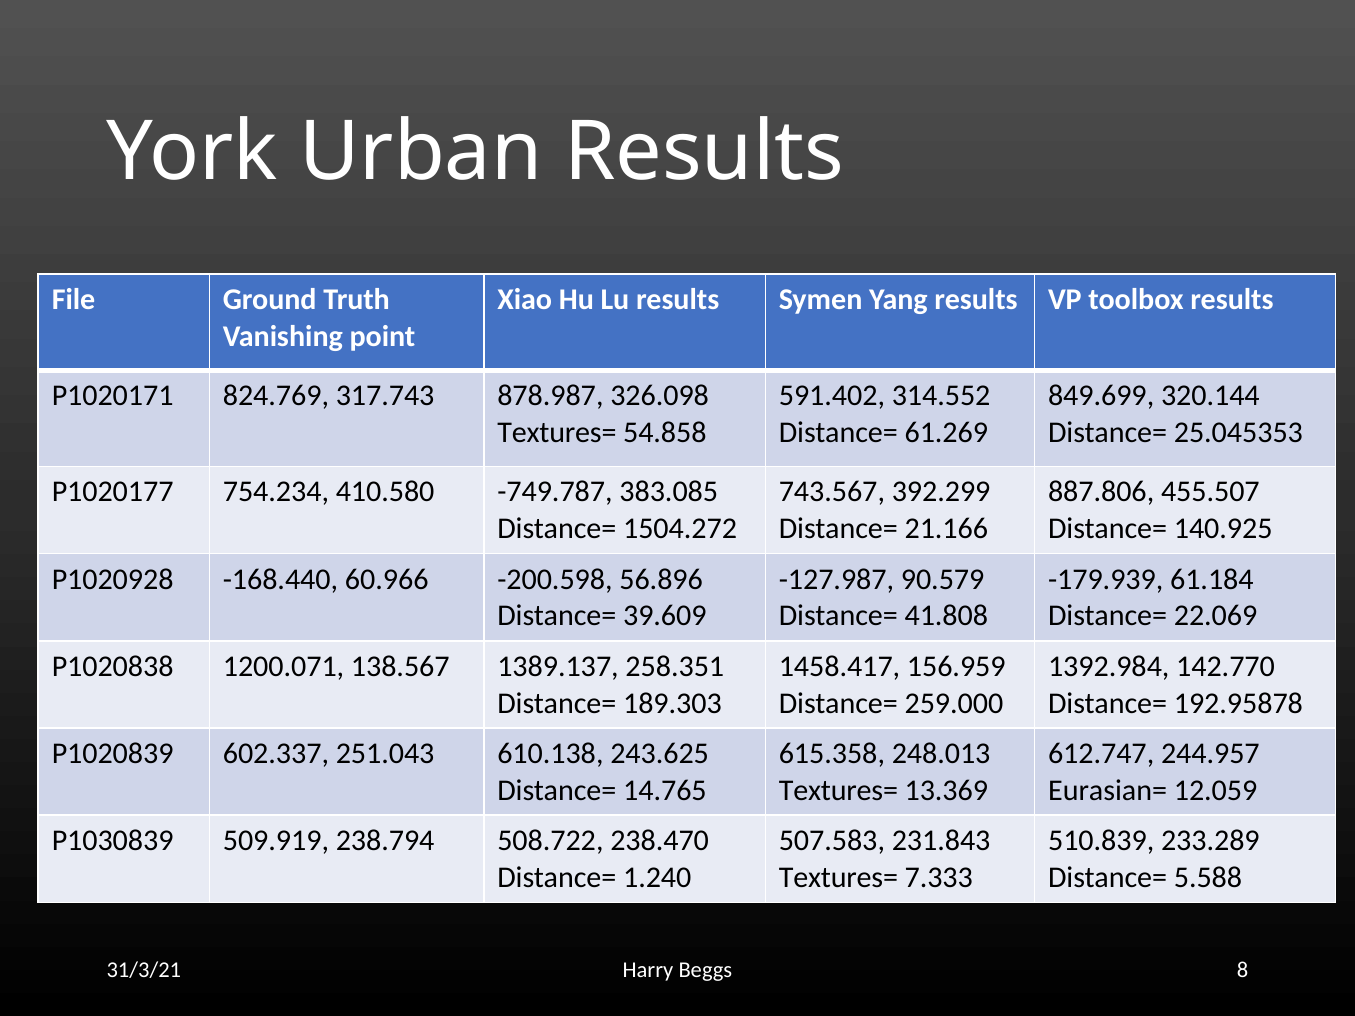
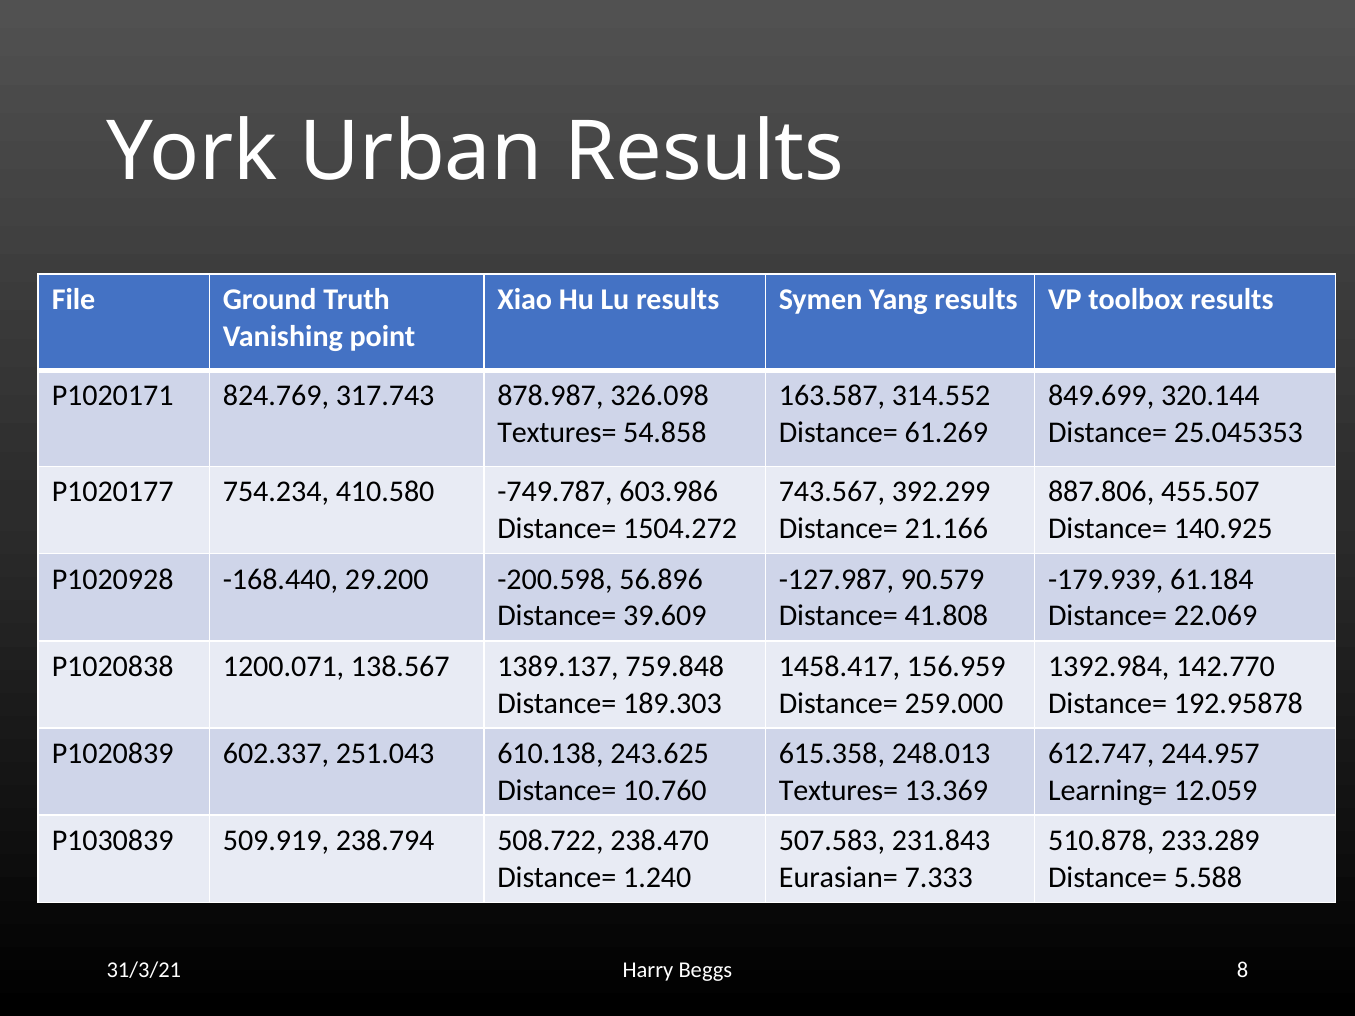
591.402: 591.402 -> 163.587 (832, 396)
383.085: 383.085 -> 603.986 (669, 492)
60.966: 60.966 -> 29.200 (387, 579)
258.351: 258.351 -> 759.848 (675, 667)
14.765: 14.765 -> 10.760 (665, 791)
Eurasian=: Eurasian= -> Learning= (1108, 791)
510.839: 510.839 -> 510.878 (1101, 841)
Textures=: Textures= -> Eurasian= (838, 878)
